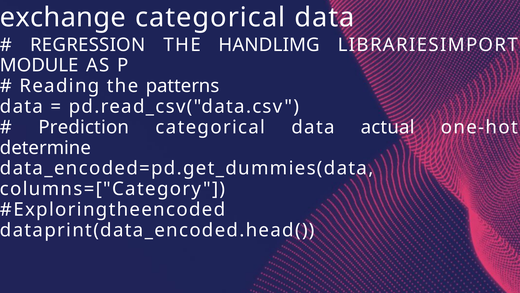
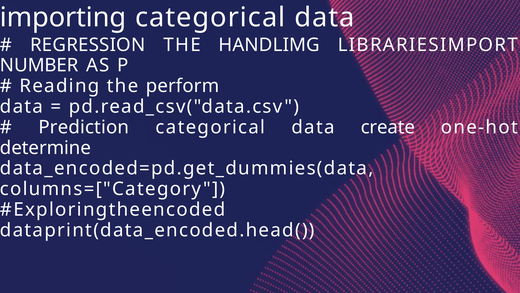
exchange: exchange -> importing (63, 17)
MODULE: MODULE -> NUMBER (39, 65)
patterns: patterns -> perform (183, 86)
actual: actual -> create (388, 127)
